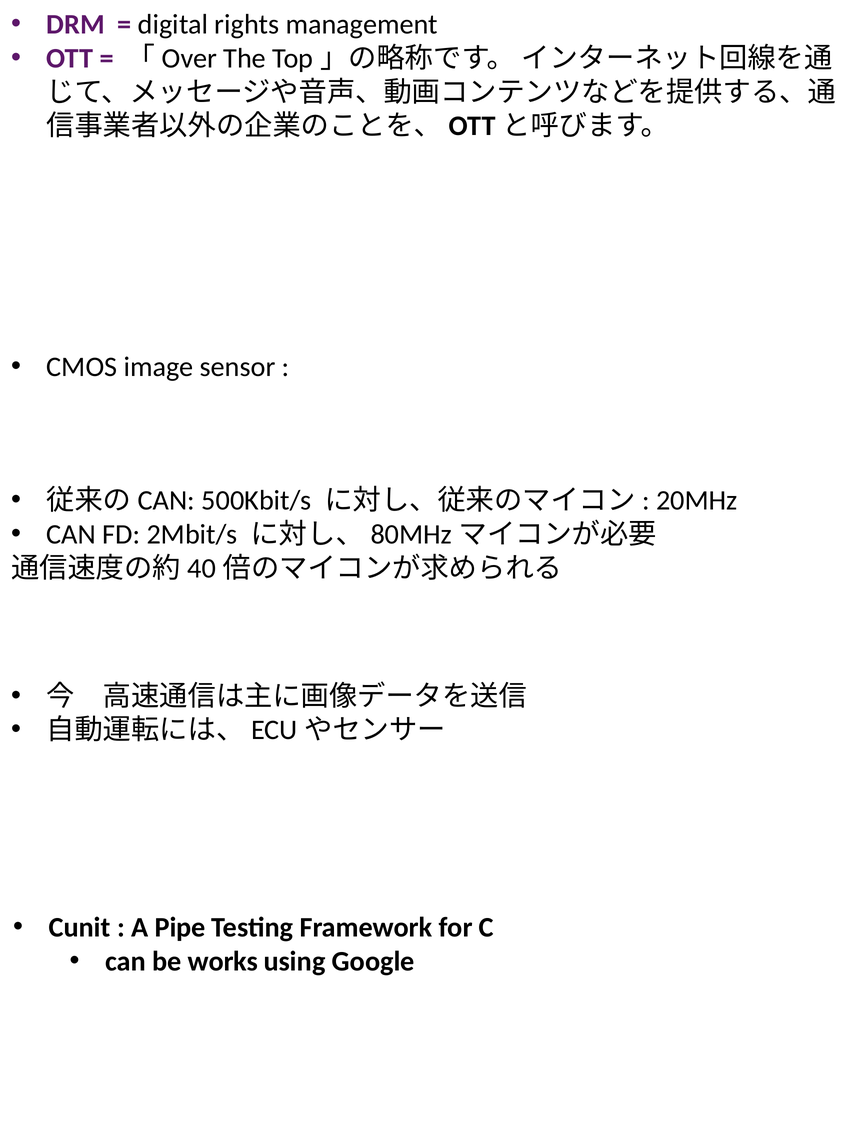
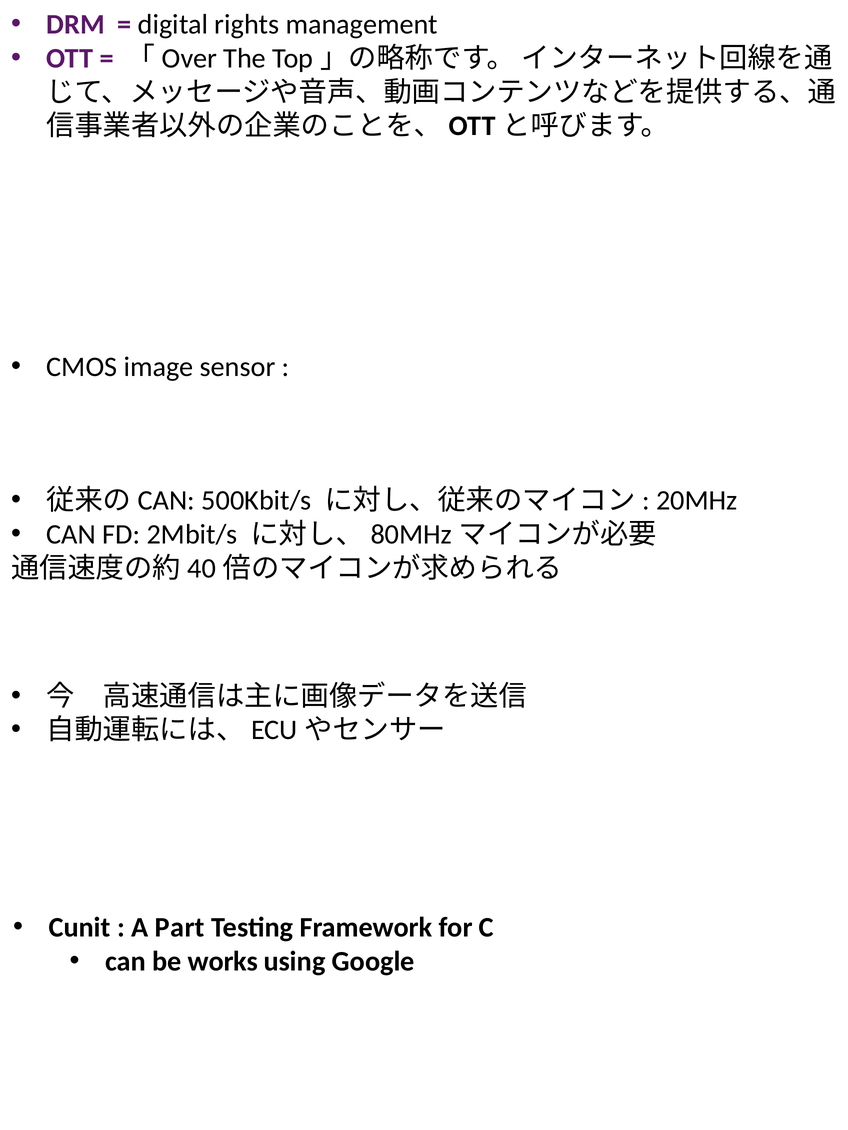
Pipe: Pipe -> Part (180, 928)
